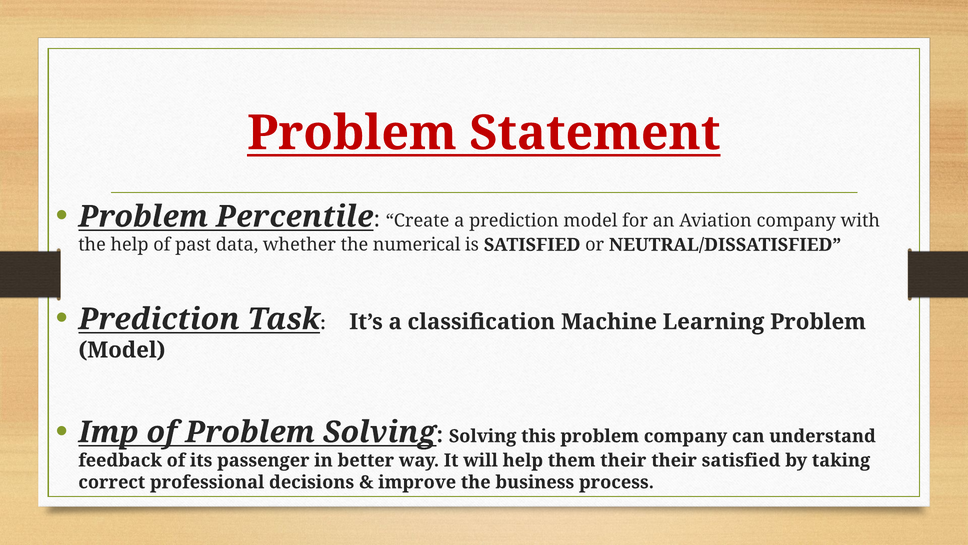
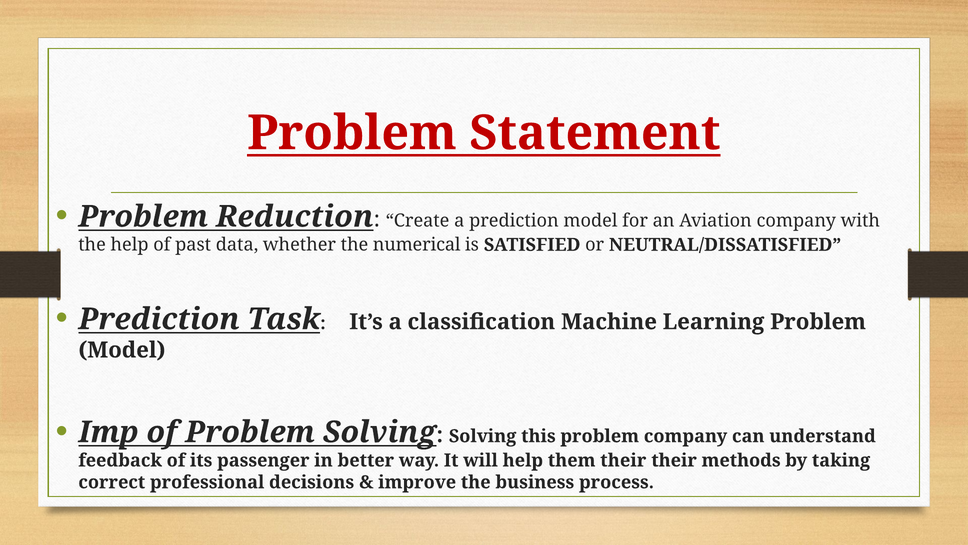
Percentile: Percentile -> Reduction (295, 216)
their satisfied: satisfied -> methods (741, 460)
